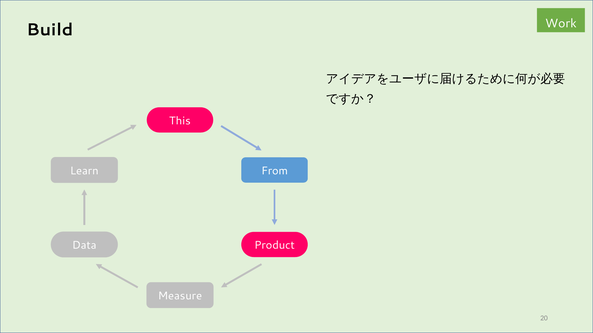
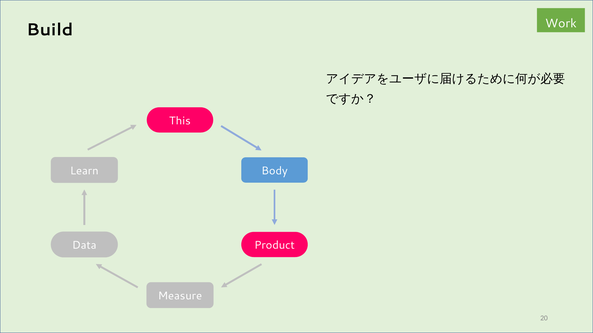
From: From -> Body (275, 171)
